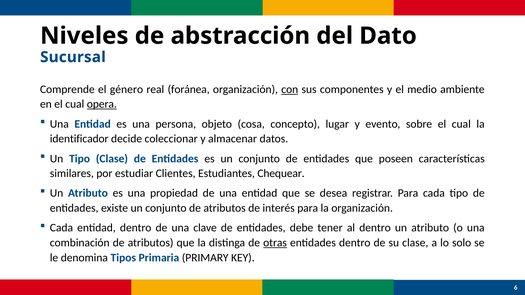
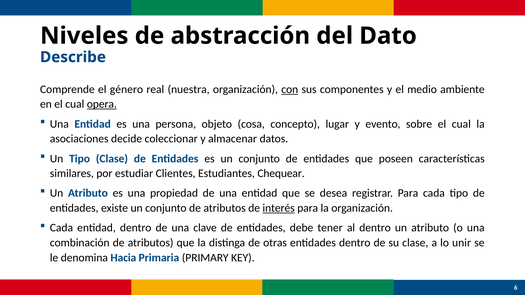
Sucursal: Sucursal -> Describe (73, 57)
foránea: foránea -> nuestra (189, 89)
identificador: identificador -> asociaciones (79, 139)
interés underline: none -> present (279, 208)
otras underline: present -> none (275, 243)
solo: solo -> unir (462, 243)
Tipos: Tipos -> Hacia (123, 258)
